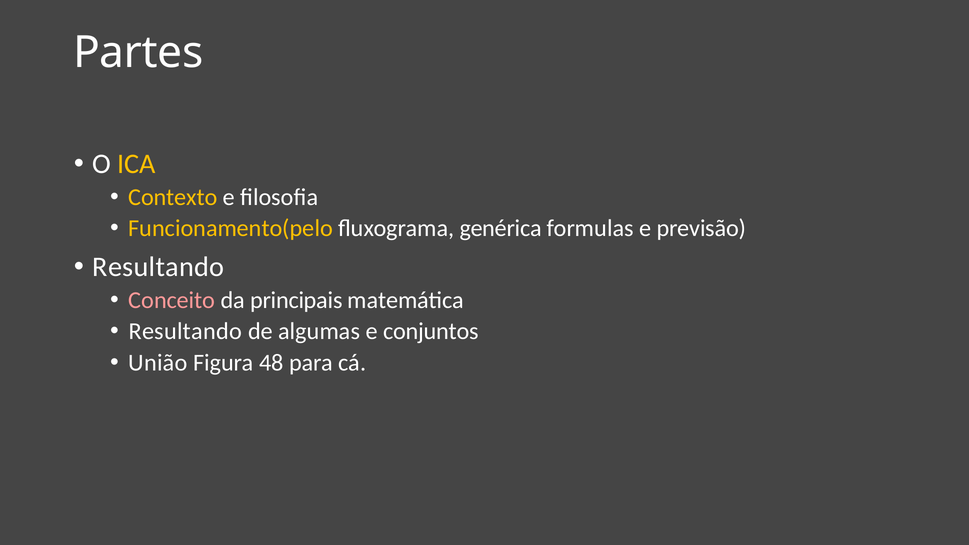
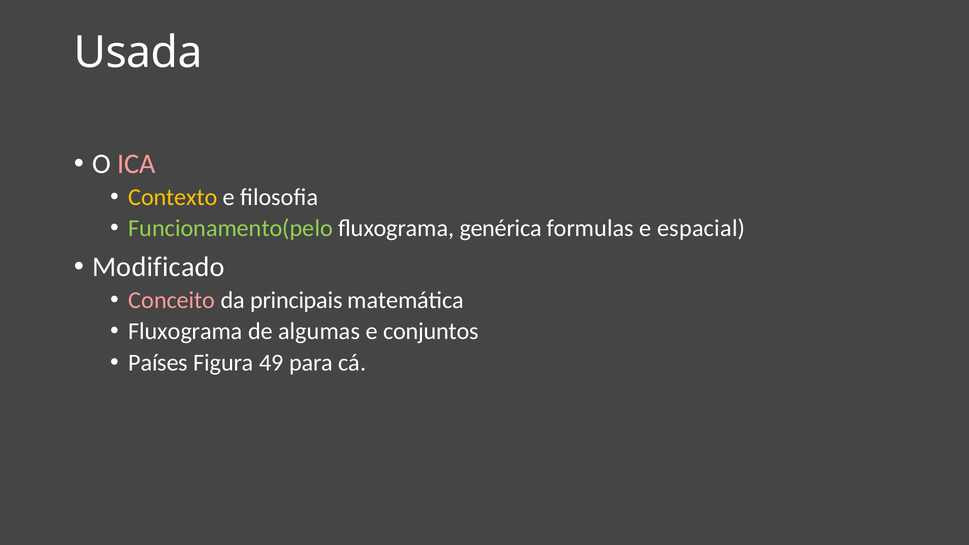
Partes: Partes -> Usada (138, 52)
ICA colour: yellow -> pink (136, 164)
Funcionamento(pelo colour: yellow -> light green (231, 228)
previsão: previsão -> espacial (701, 228)
Resultando: Resultando -> Modificado (158, 267)
Resultando: Resultando -> Fluxograma (185, 331)
União: União -> Países (158, 363)
48: 48 -> 49 (271, 363)
